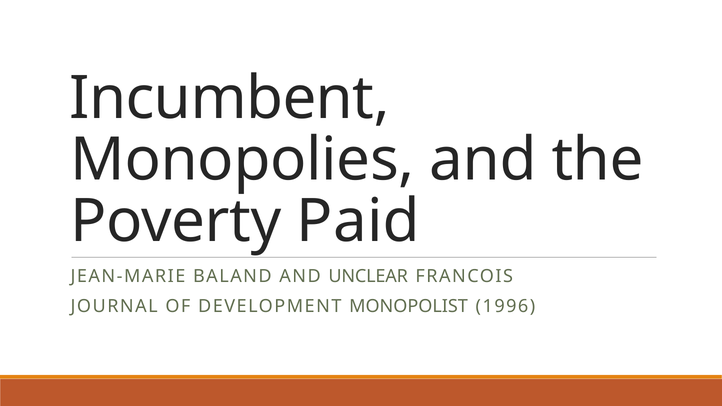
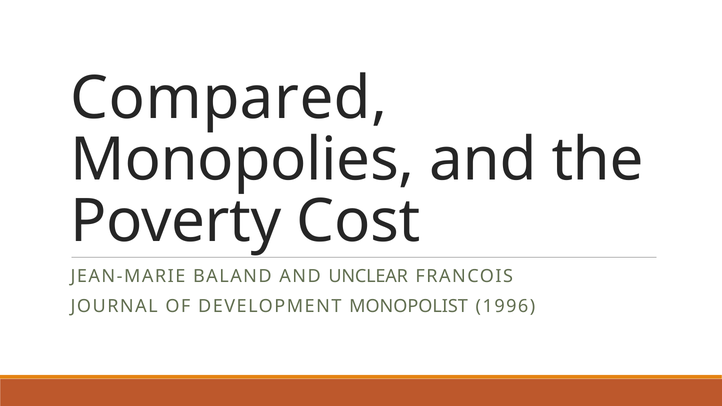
Incumbent: Incumbent -> Compared (229, 99)
Paid: Paid -> Cost (358, 221)
